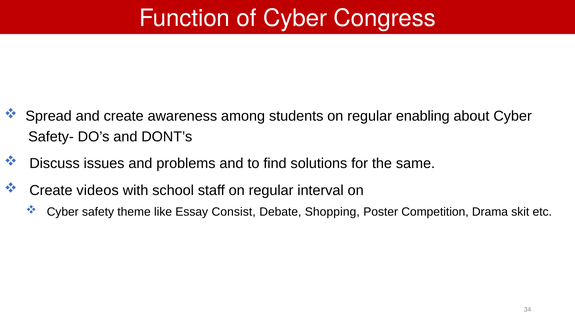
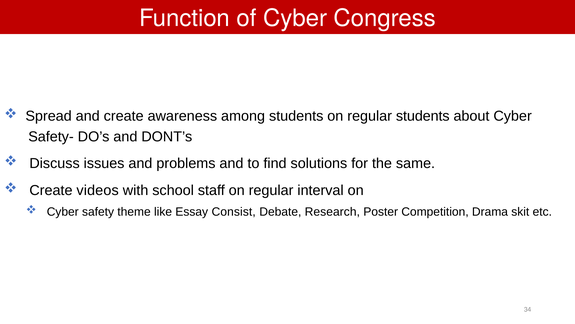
regular enabling: enabling -> students (423, 116)
Shopping: Shopping -> Research (332, 211)
